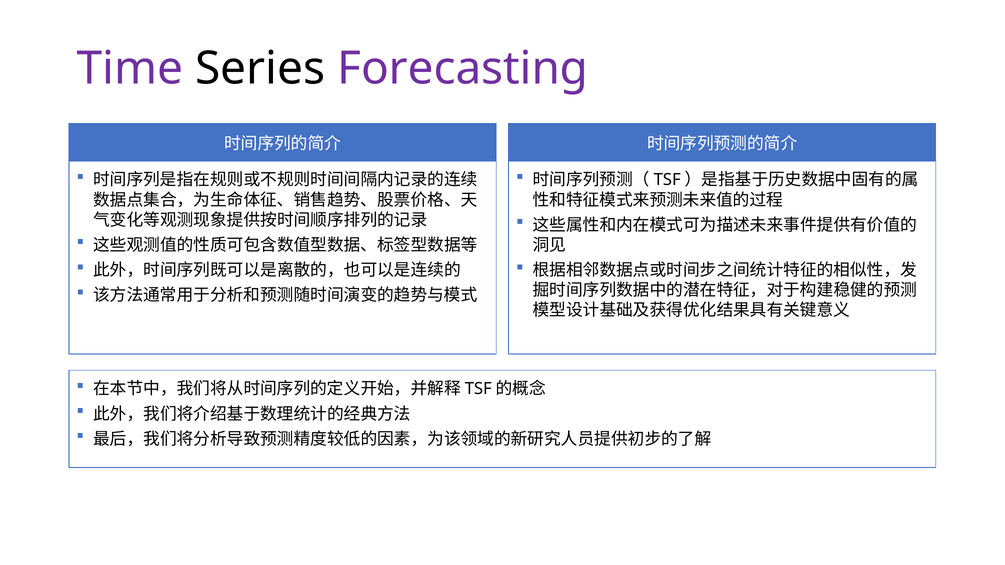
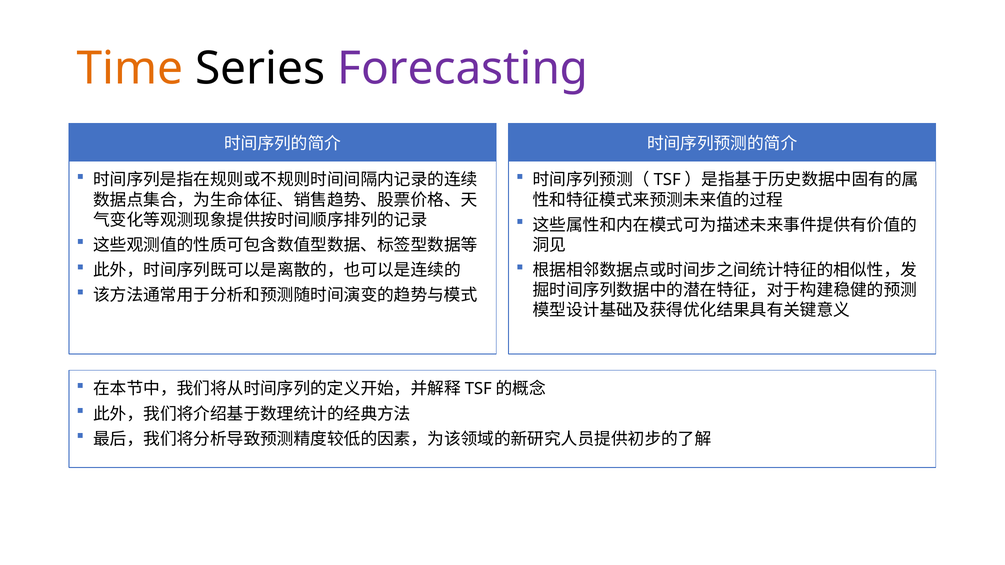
Time colour: purple -> orange (130, 68)
